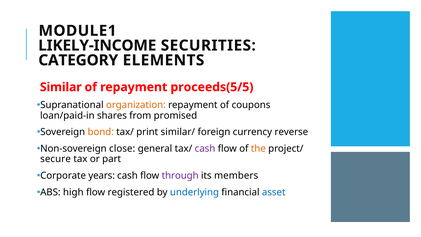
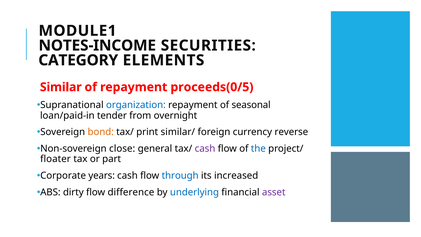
LIKELY-INCOME: LIKELY-INCOME -> NOTES-INCOME (97, 45)
proceeds(5/5: proceeds(5/5 -> proceeds(0/5 (212, 87)
organization colour: orange -> blue (136, 105)
coupons: coupons -> seasonal (251, 105)
shares: shares -> tender (112, 115)
promised: promised -> overnight (175, 115)
the colour: orange -> blue (258, 149)
secure: secure -> floater (56, 159)
through colour: purple -> blue (180, 175)
members: members -> increased (236, 175)
high: high -> dirty (73, 192)
registered: registered -> difference (131, 192)
asset colour: blue -> purple (274, 192)
